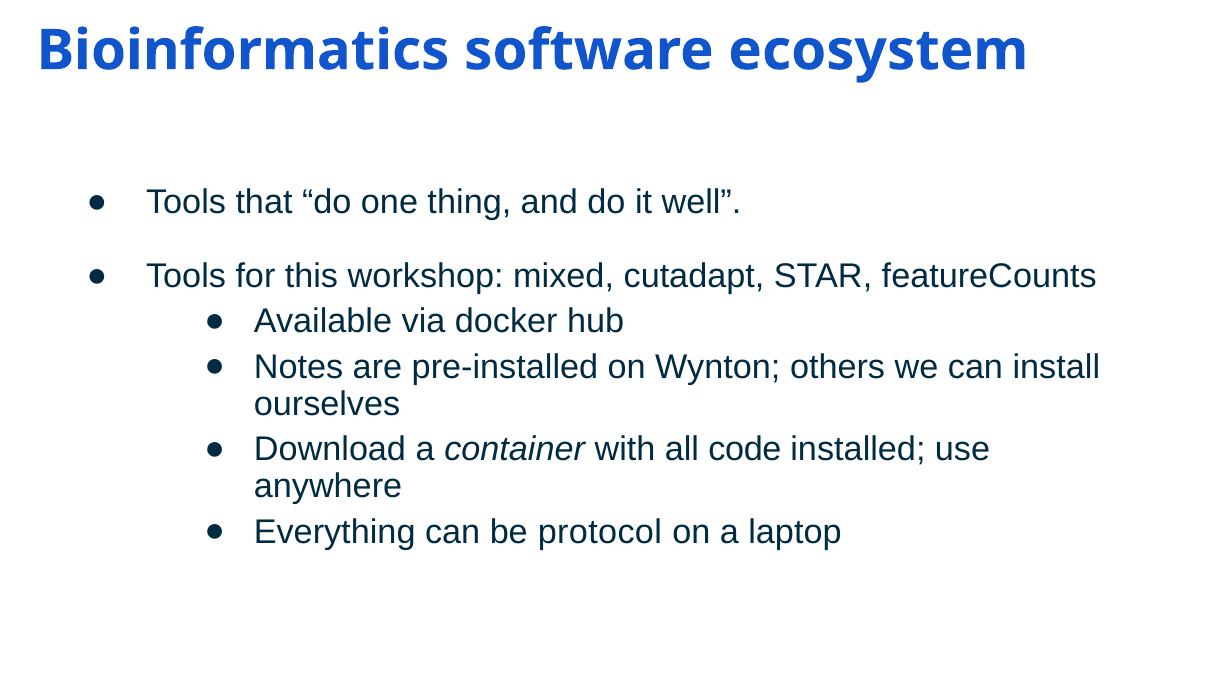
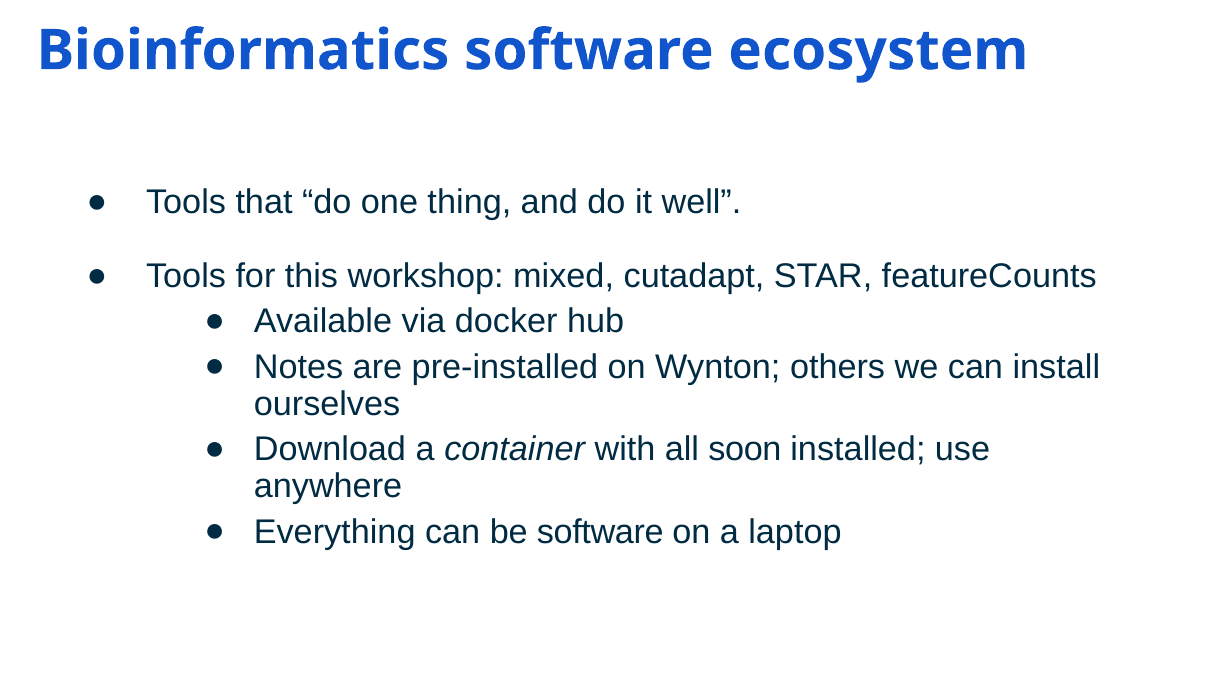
code: code -> soon (745, 450)
be protocol: protocol -> software (600, 532)
